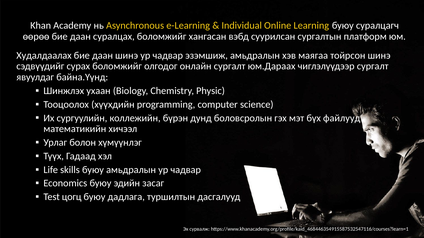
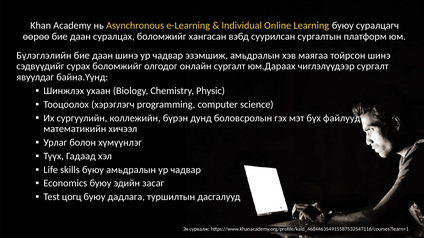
Худалдаалах: Худалдаалах -> Бүлэглэлийн (44, 55)
хүүхдийн: хүүхдийн -> хэрэглэгч (113, 105)
